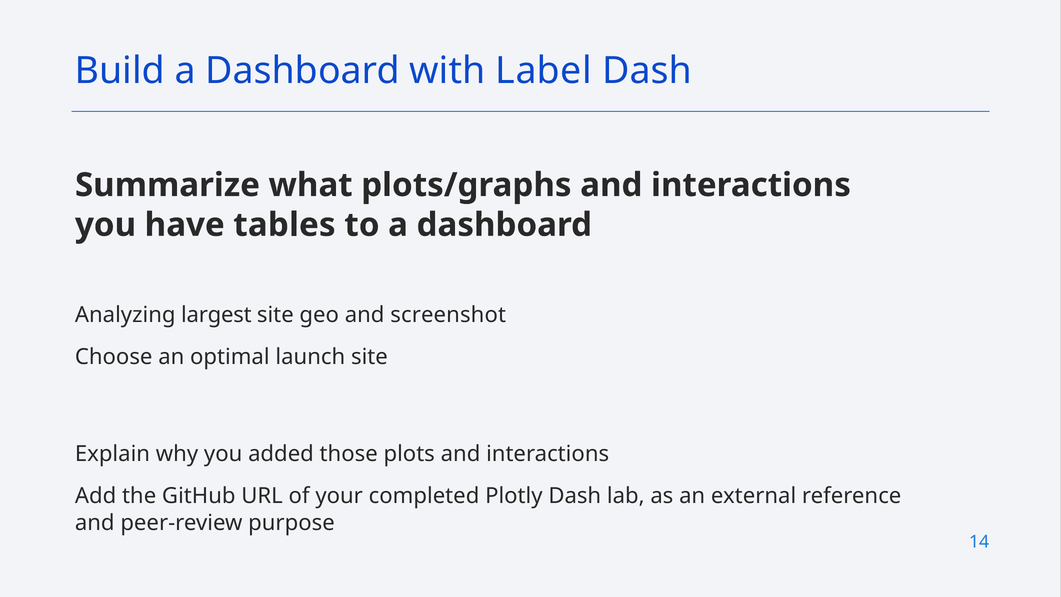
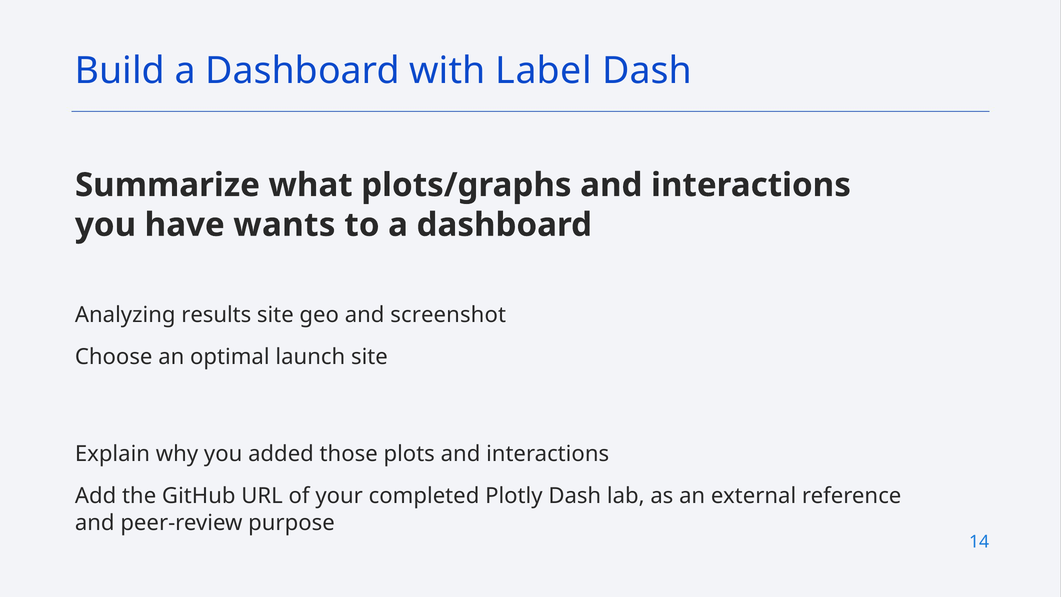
tables: tables -> wants (284, 225)
largest: largest -> results (216, 315)
